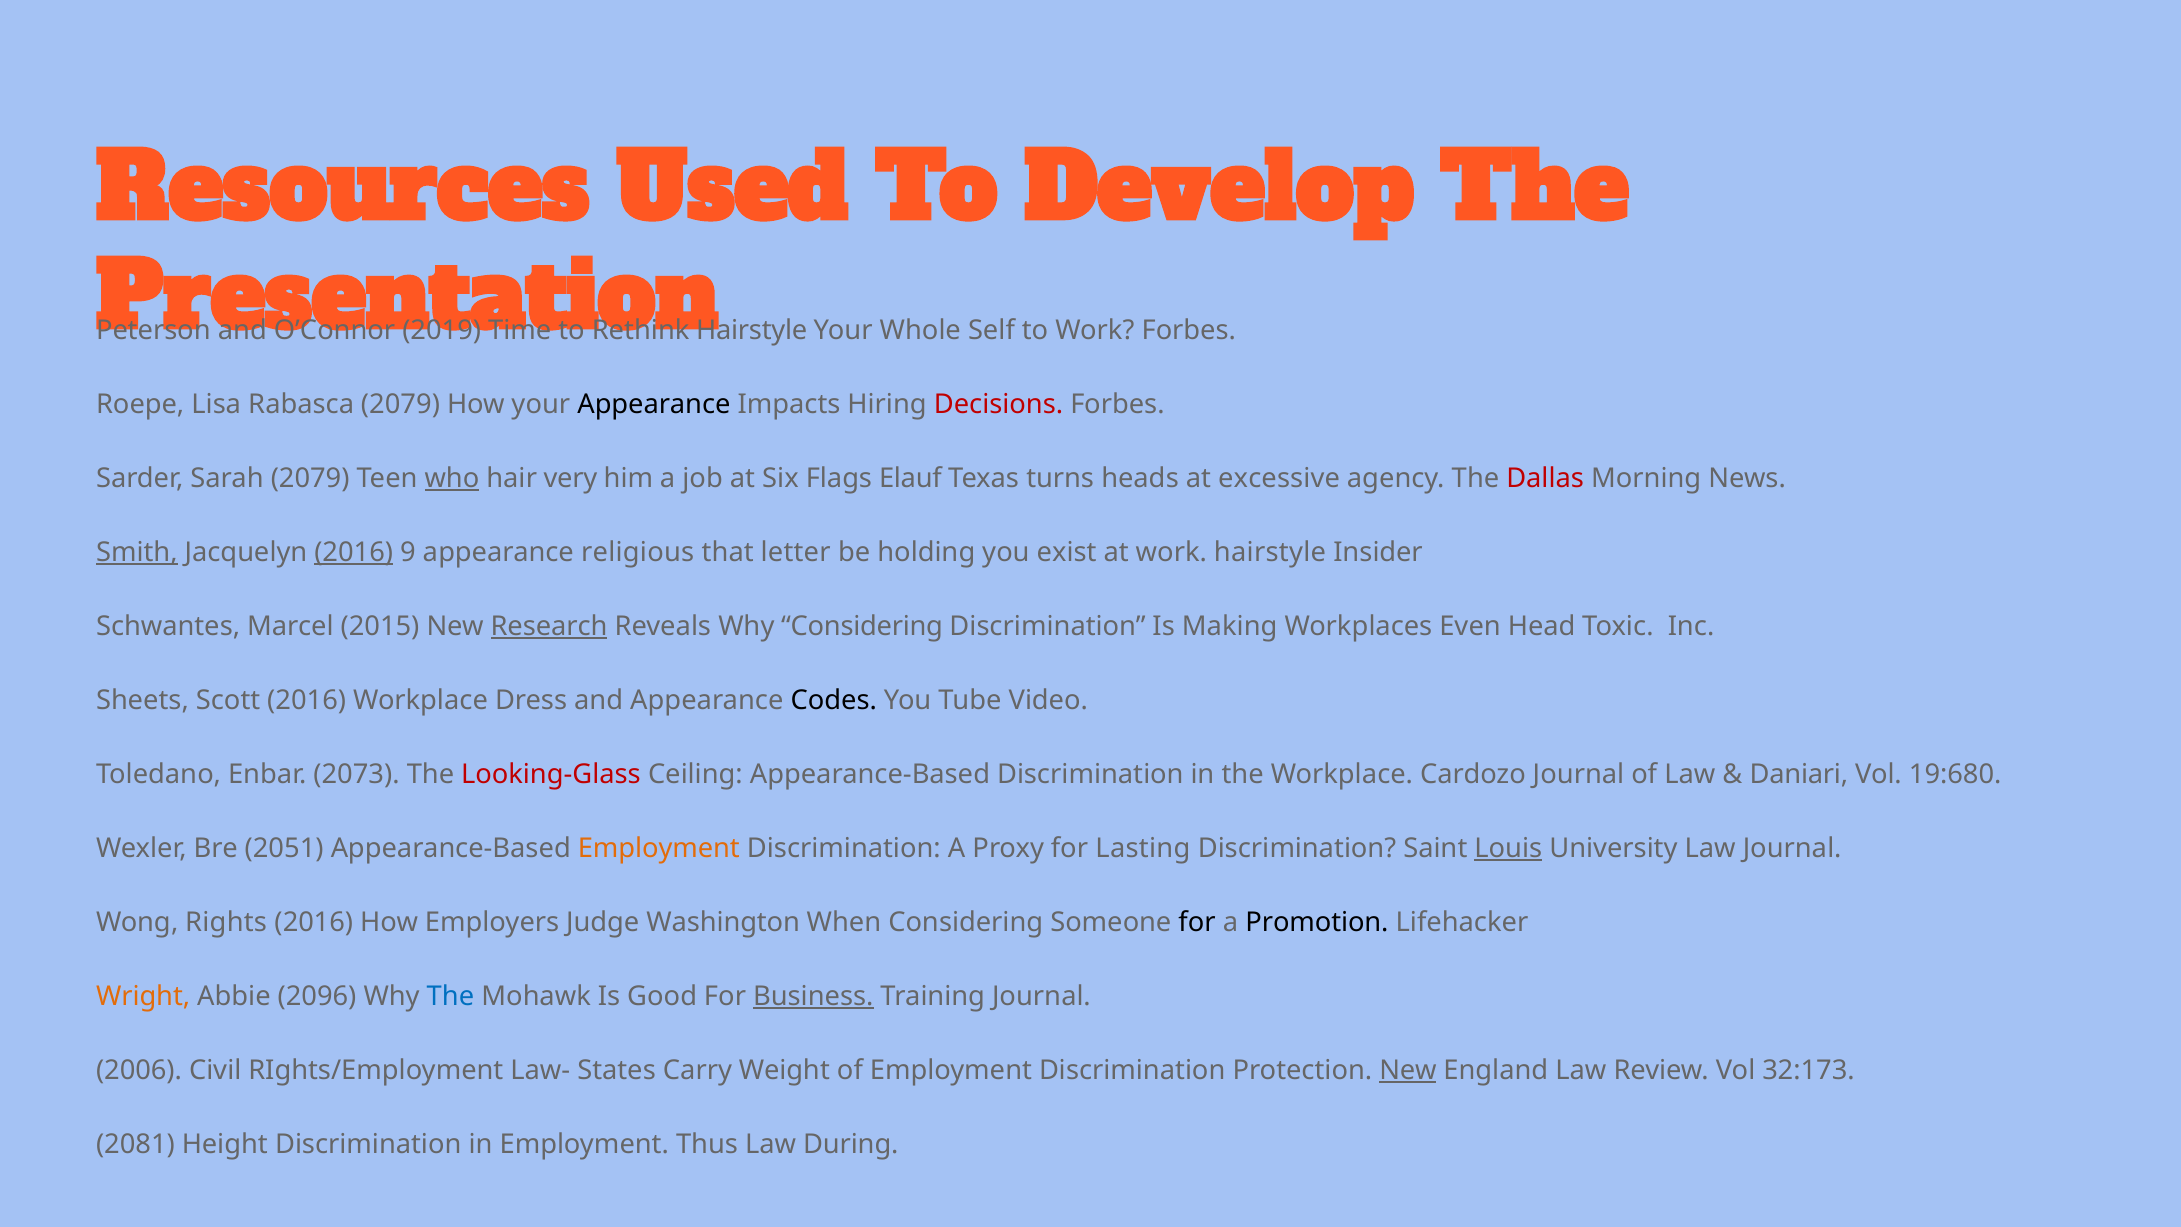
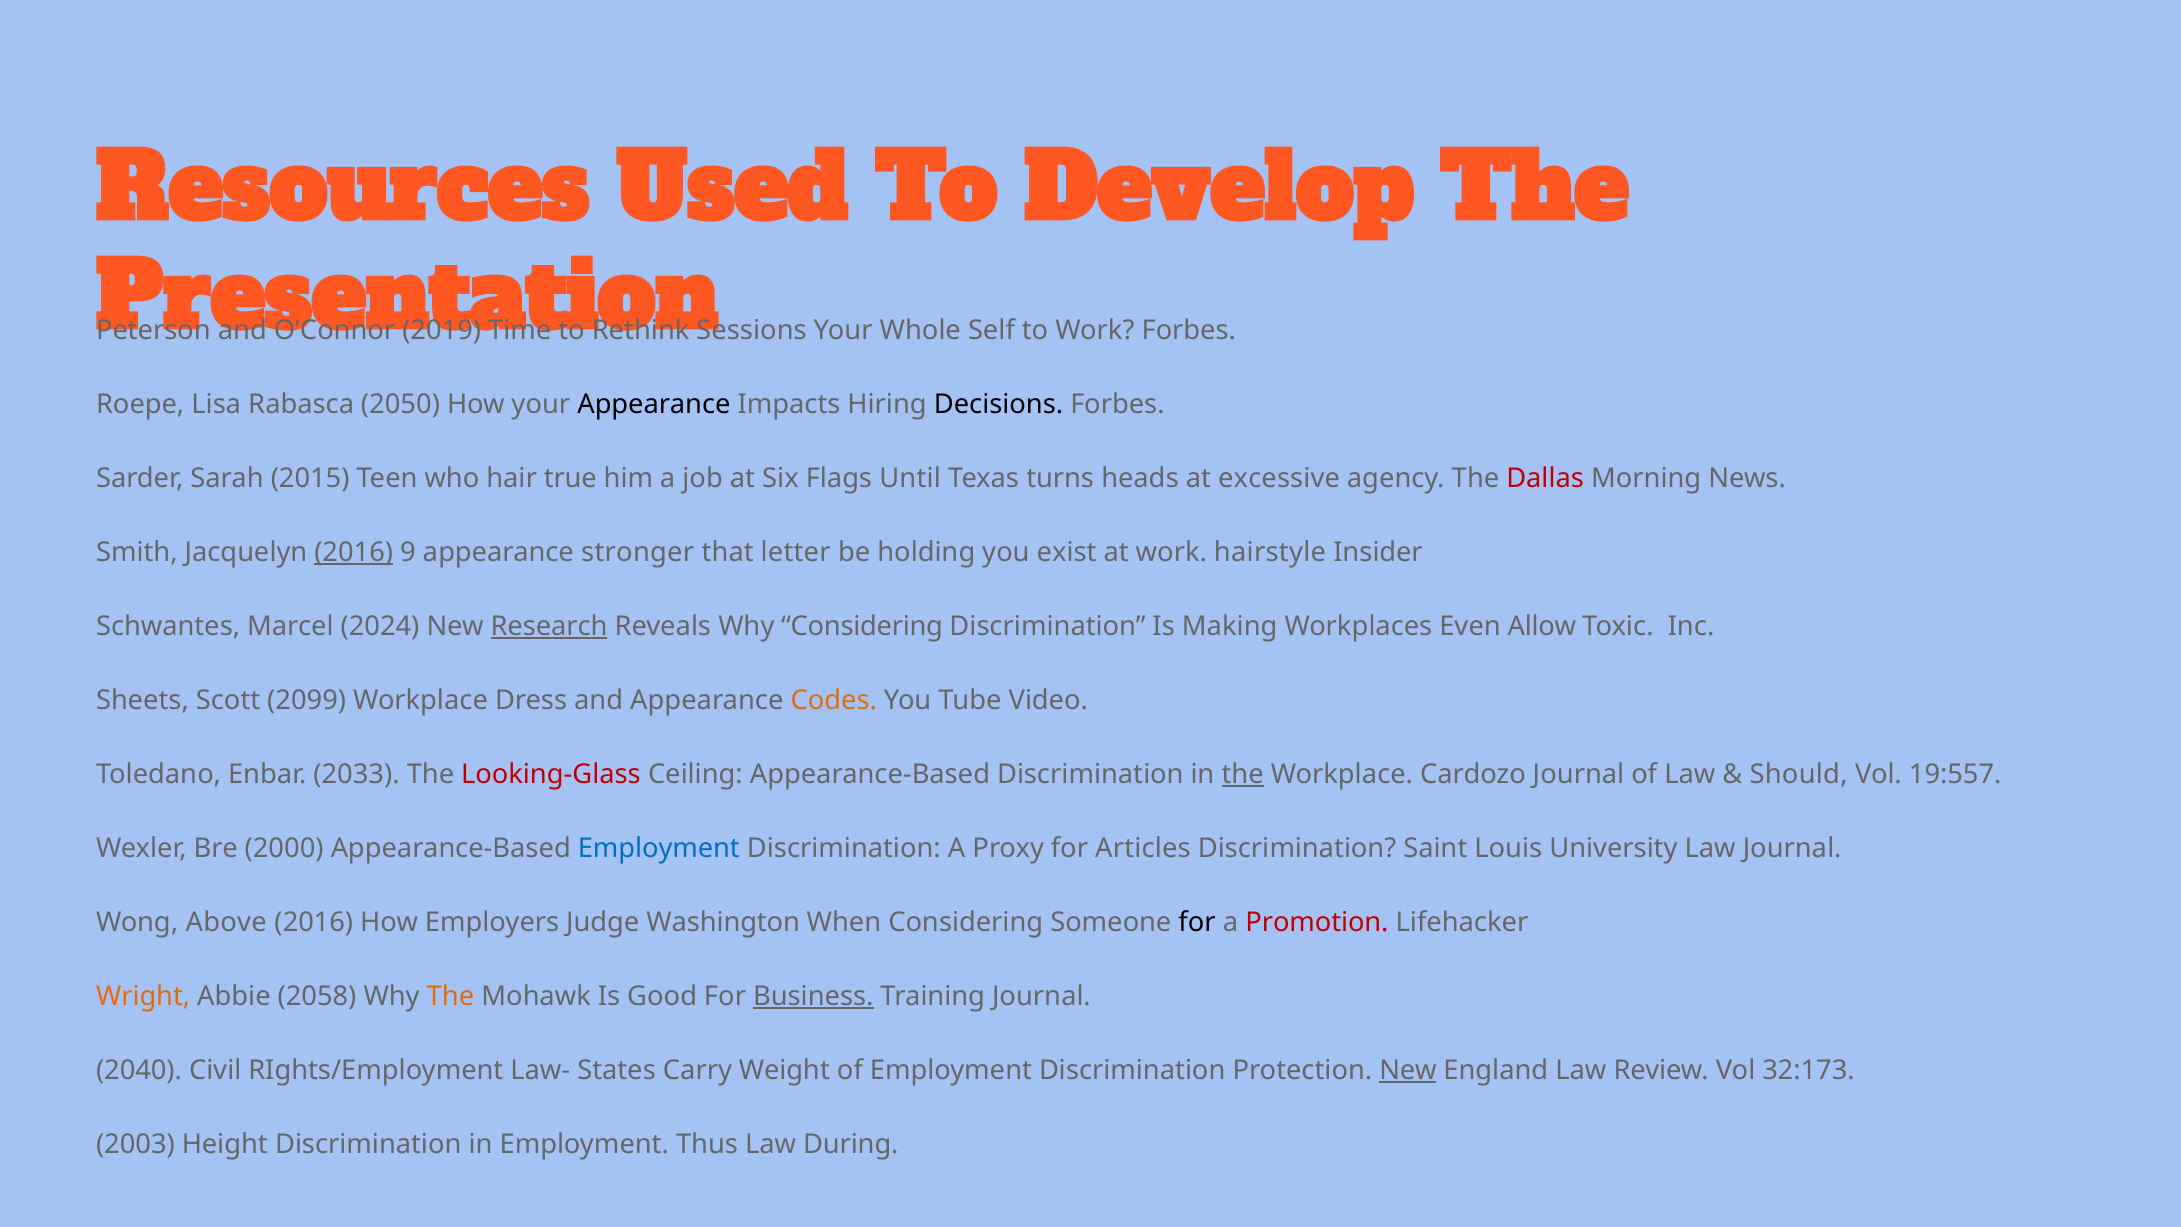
Hairstyle: Hairstyle -> Sessions (752, 330)
Rabasca 2079: 2079 -> 2050 (400, 404)
Decisions colour: red -> black (999, 404)
Sarah 2079: 2079 -> 2015 (310, 478)
who underline: present -> none (452, 478)
very: very -> true (570, 478)
Elauf: Elauf -> Until (910, 478)
Smith underline: present -> none (137, 552)
religious: religious -> stronger (638, 552)
2015: 2015 -> 2024 (380, 626)
Head: Head -> Allow (1542, 626)
Scott 2016: 2016 -> 2099 (307, 700)
Codes colour: black -> orange (834, 700)
2073: 2073 -> 2033 (356, 774)
the underline: none -> present (1243, 774)
Daniari: Daniari -> Should (1799, 774)
19:680: 19:680 -> 19:557 (1955, 774)
2051: 2051 -> 2000 (284, 848)
Employment colour: orange -> blue (659, 848)
Lasting: Lasting -> Articles (1143, 848)
Louis underline: present -> none (1508, 848)
Rights: Rights -> Above (226, 922)
Promotion colour: black -> red (1317, 922)
2096: 2096 -> 2058 (317, 996)
The colour: blue -> orange (450, 996)
2006: 2006 -> 2040 (139, 1070)
2081: 2081 -> 2003 (135, 1144)
